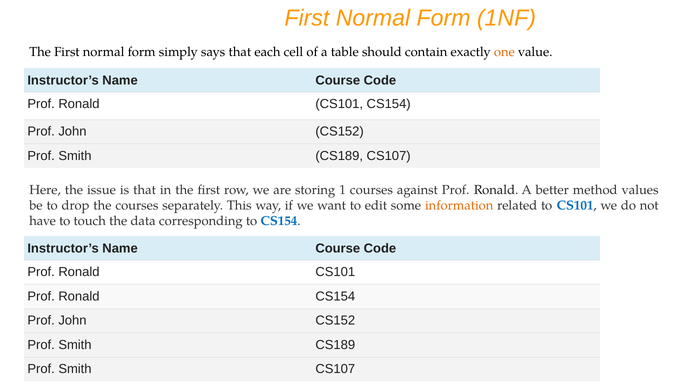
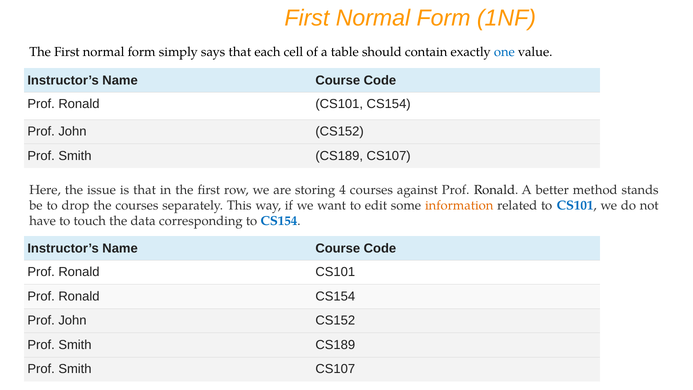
one colour: orange -> blue (504, 52)
1: 1 -> 4 (343, 190)
values: values -> stands (640, 190)
